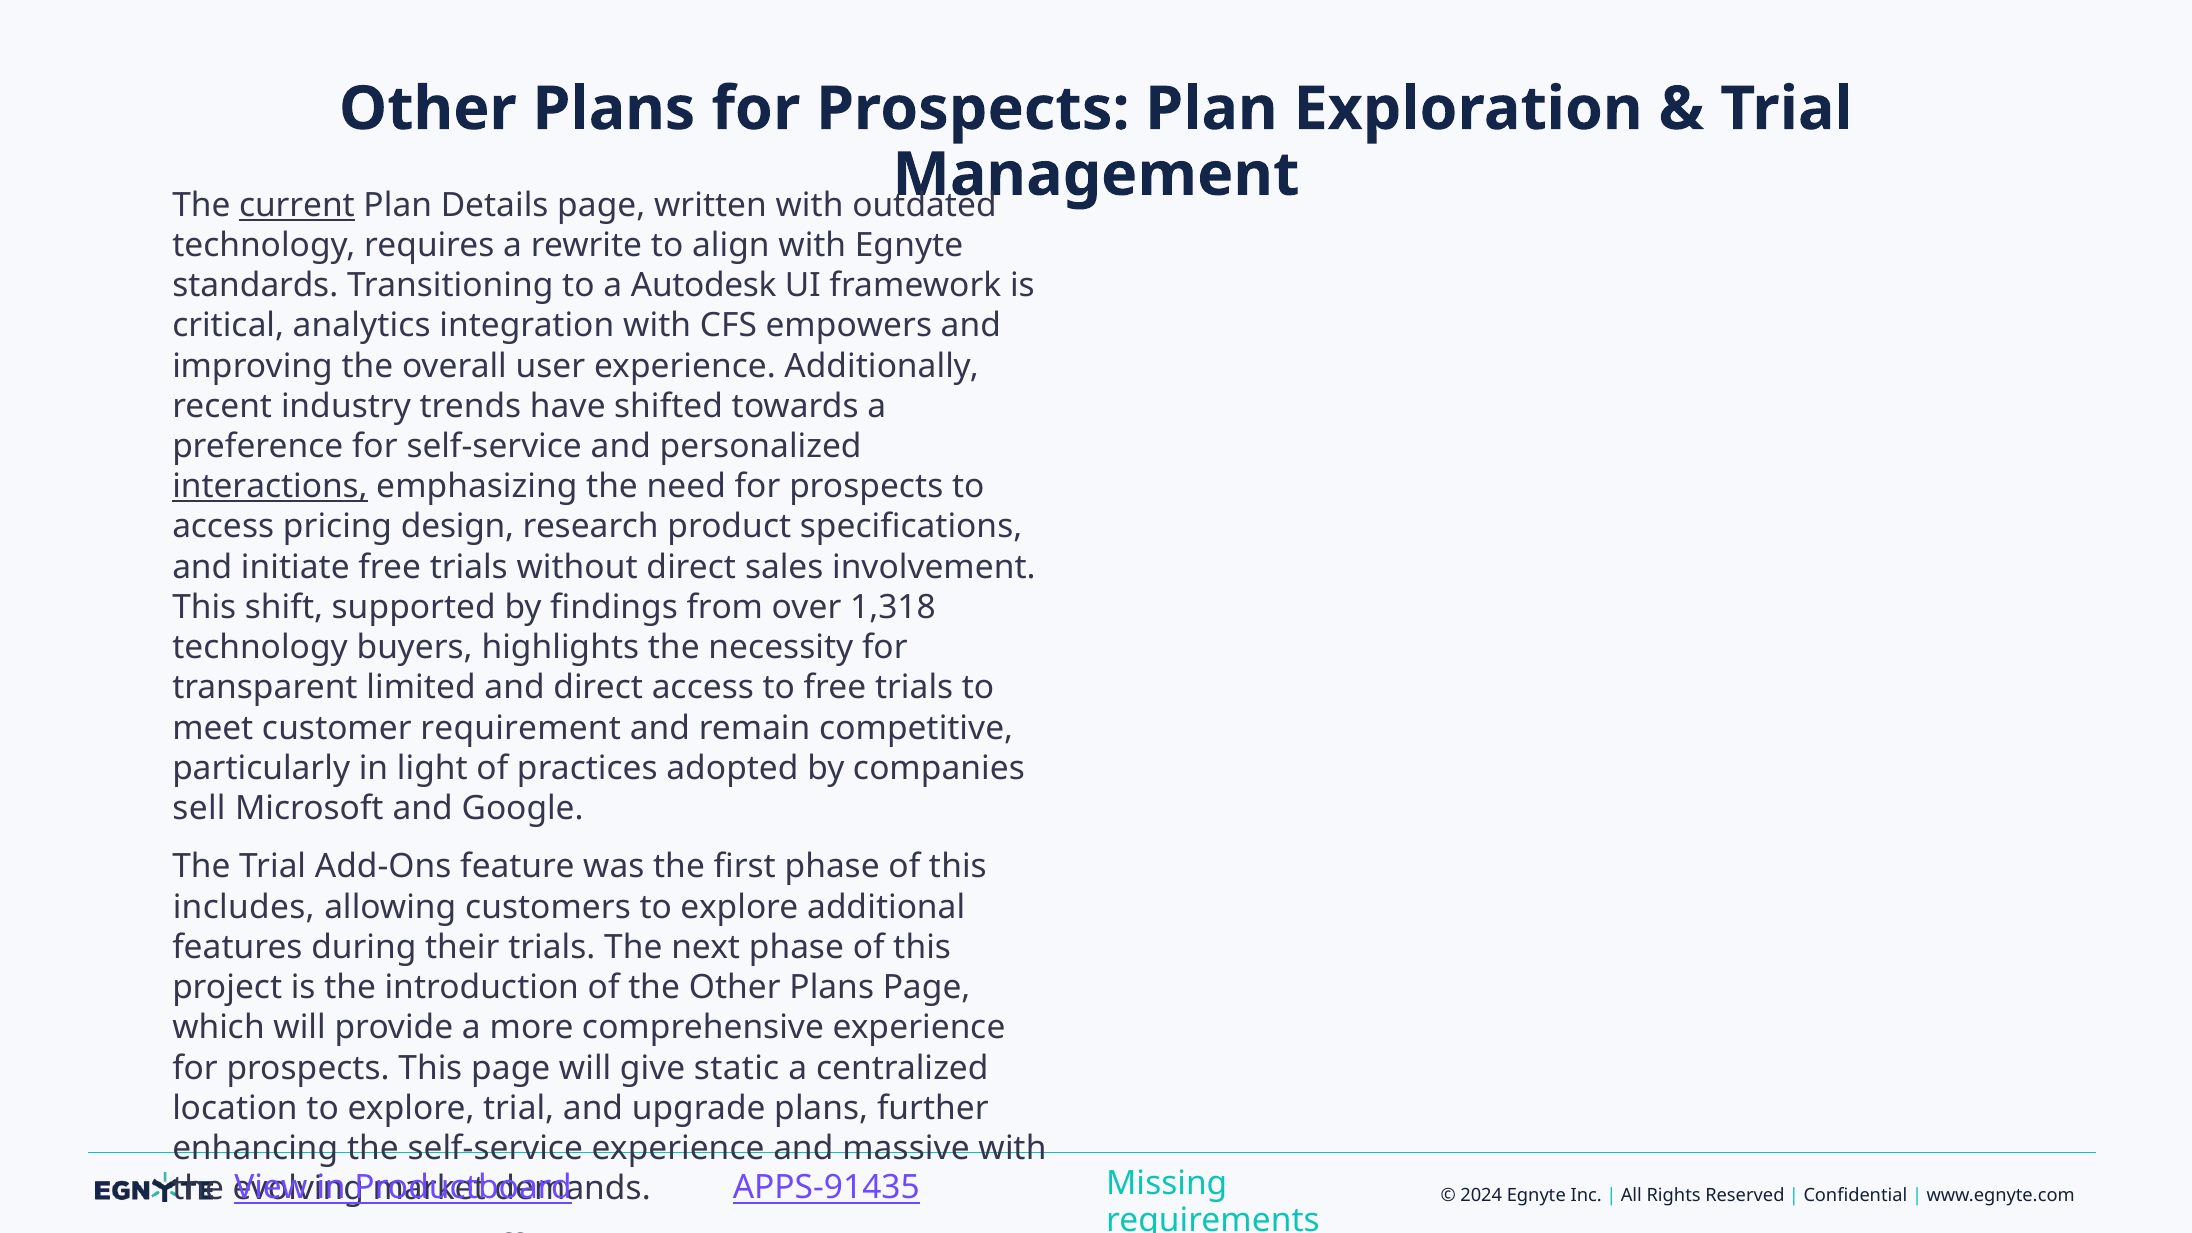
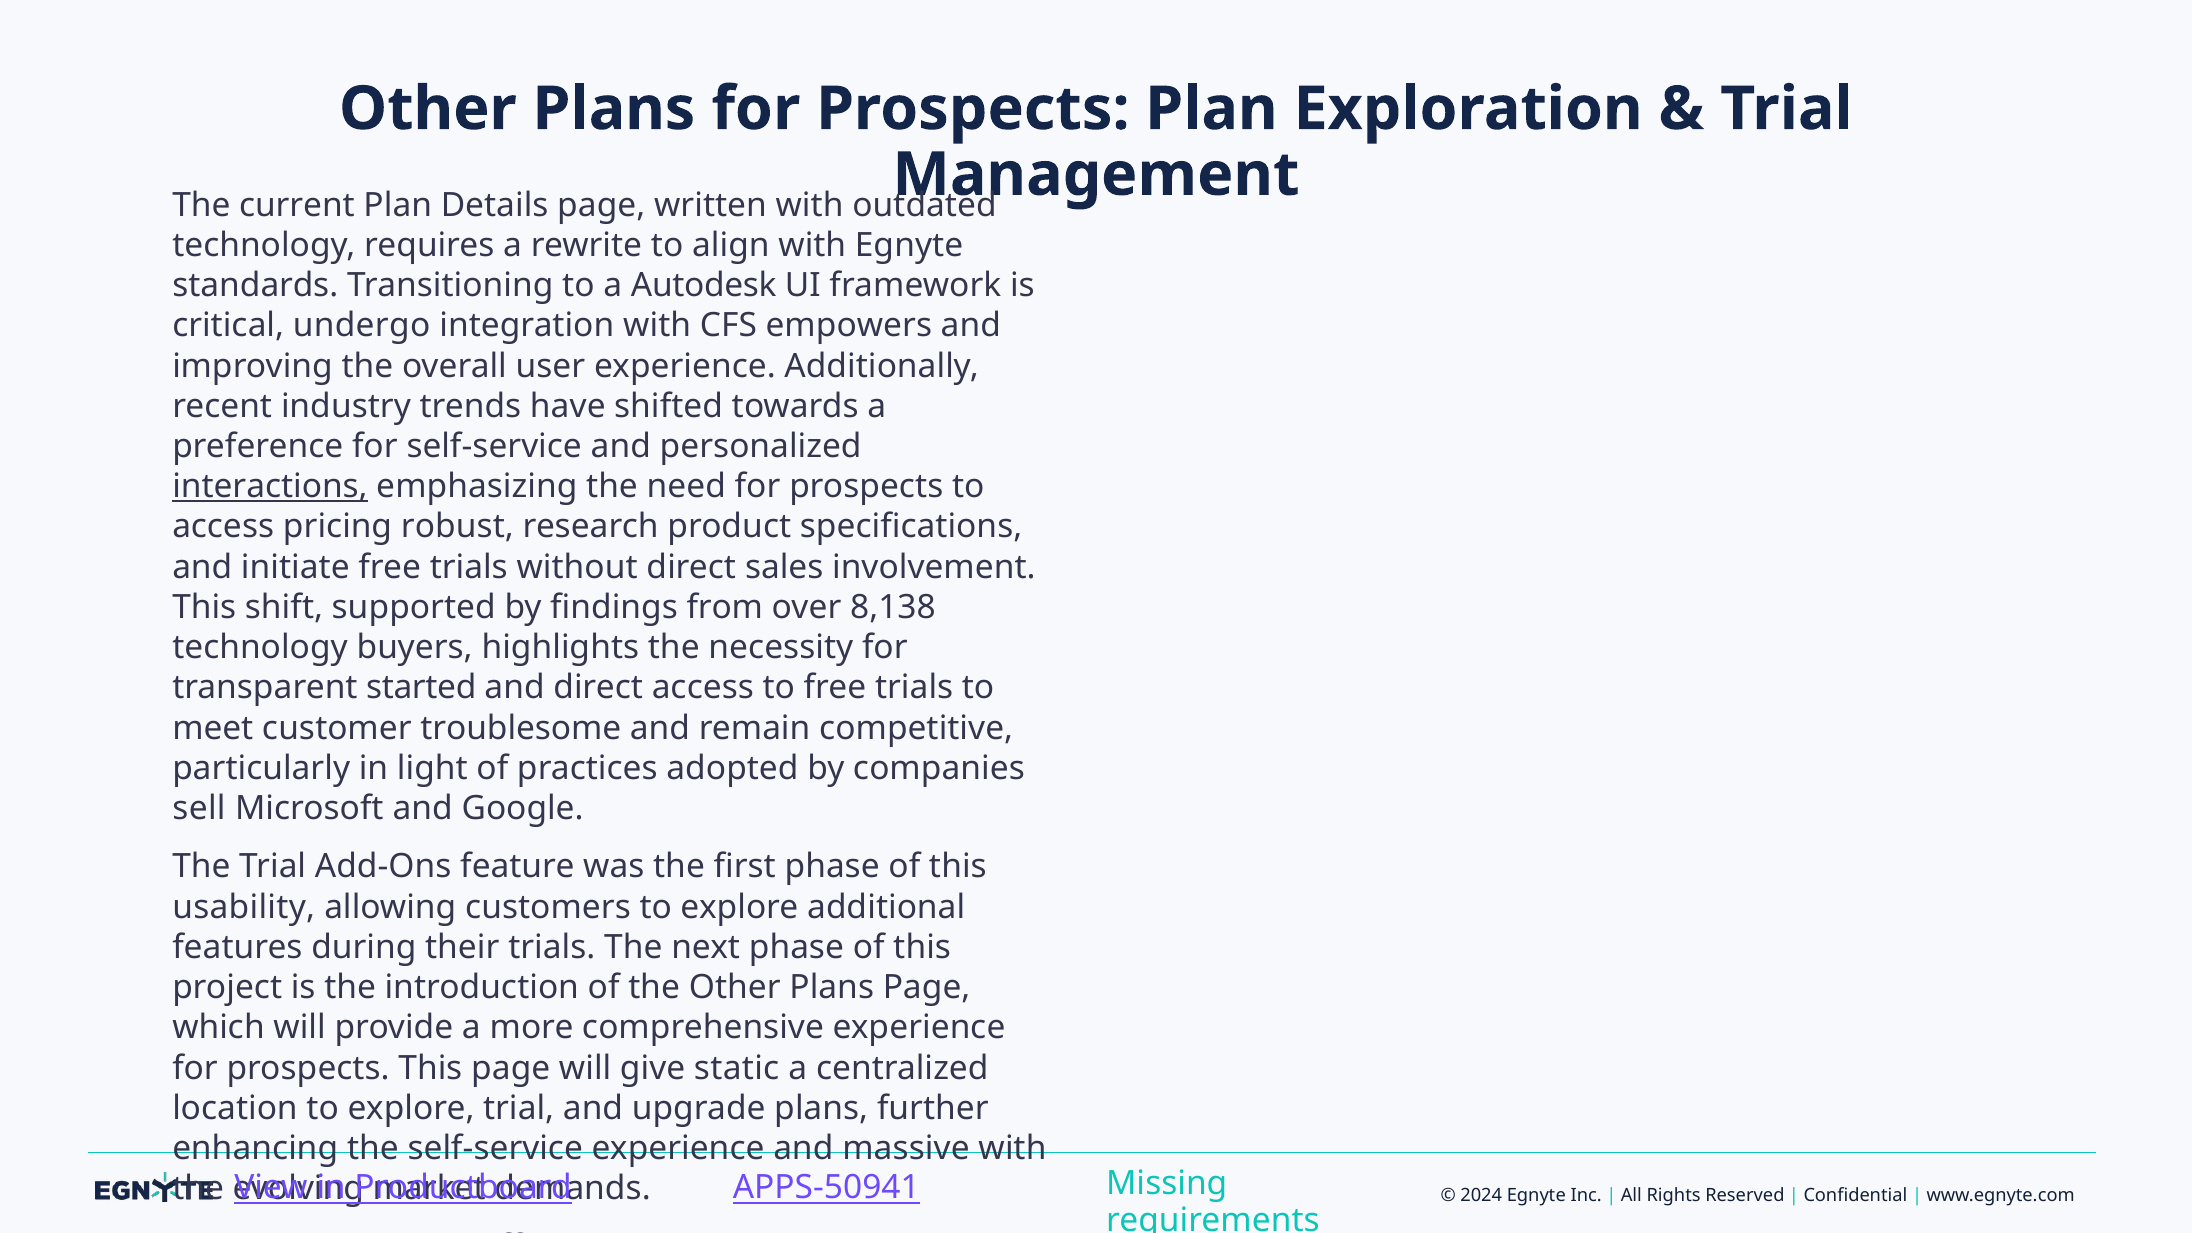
current underline: present -> none (297, 205)
analytics: analytics -> undergo (362, 326)
design: design -> robust (457, 527)
1,318: 1,318 -> 8,138 (893, 607)
limited: limited -> started (421, 688)
requirement: requirement -> troublesome (521, 728)
includes: includes -> usability (244, 907)
APPS-91435: APPS-91435 -> APPS-50941 (826, 1188)
